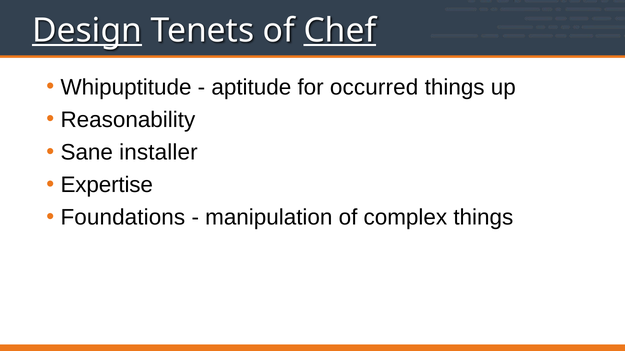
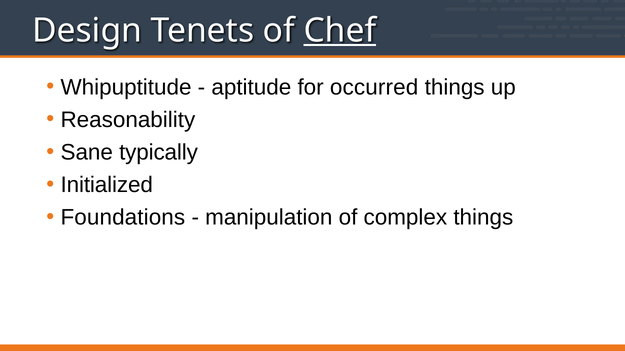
Design underline: present -> none (87, 30)
installer: installer -> typically (159, 153)
Expertise: Expertise -> Initialized (107, 185)
